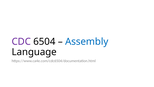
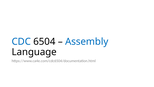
CDC colour: purple -> blue (21, 41)
